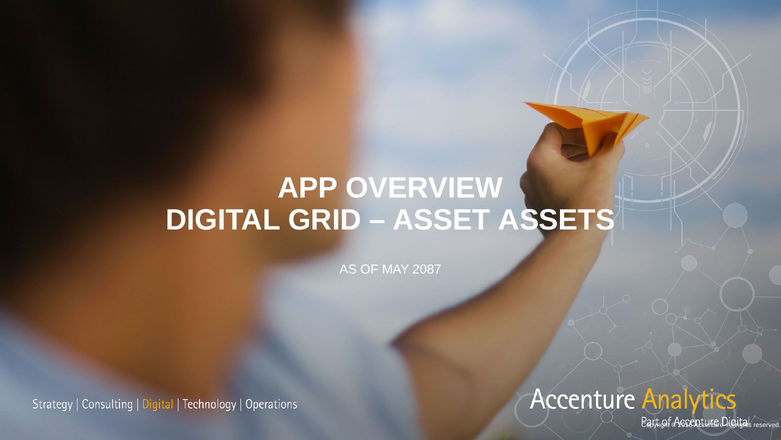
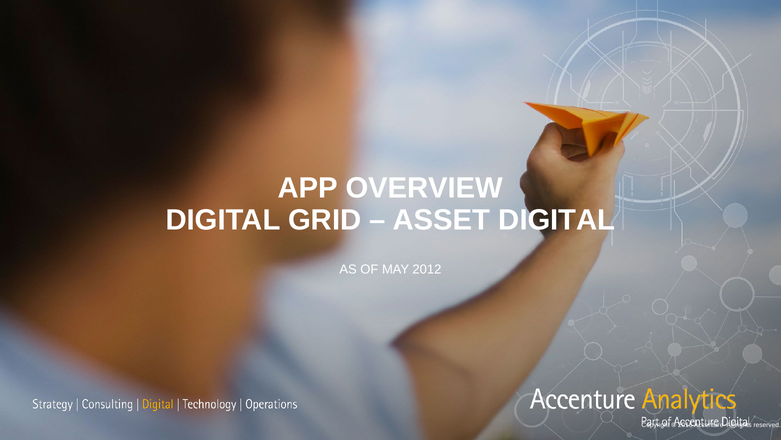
ASSET ASSETS: ASSETS -> DIGITAL (557, 220)
2087: 2087 -> 2012 (427, 269)
